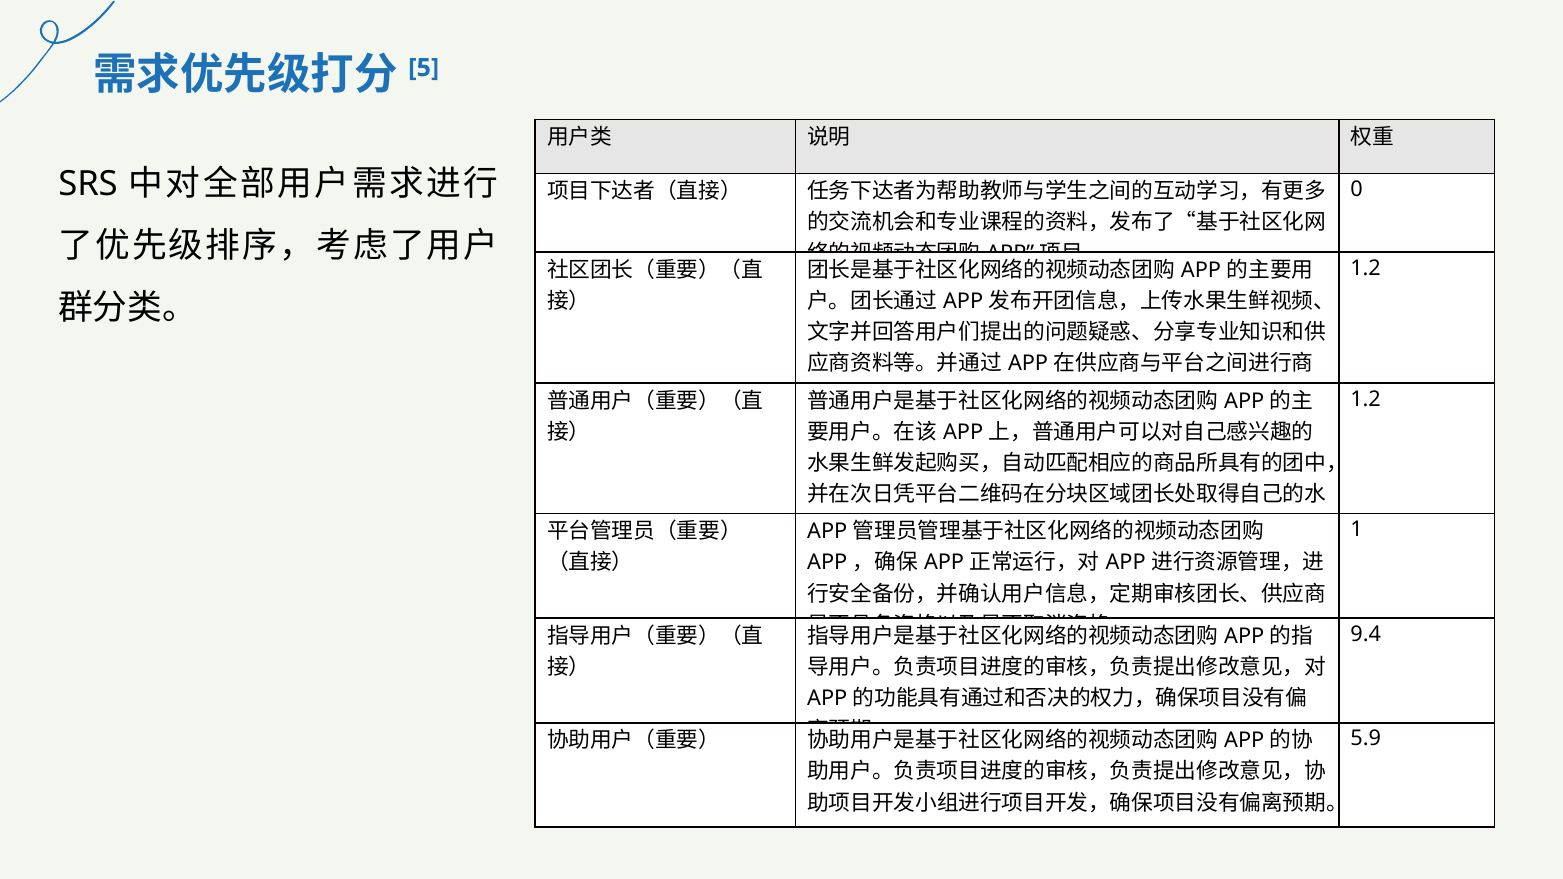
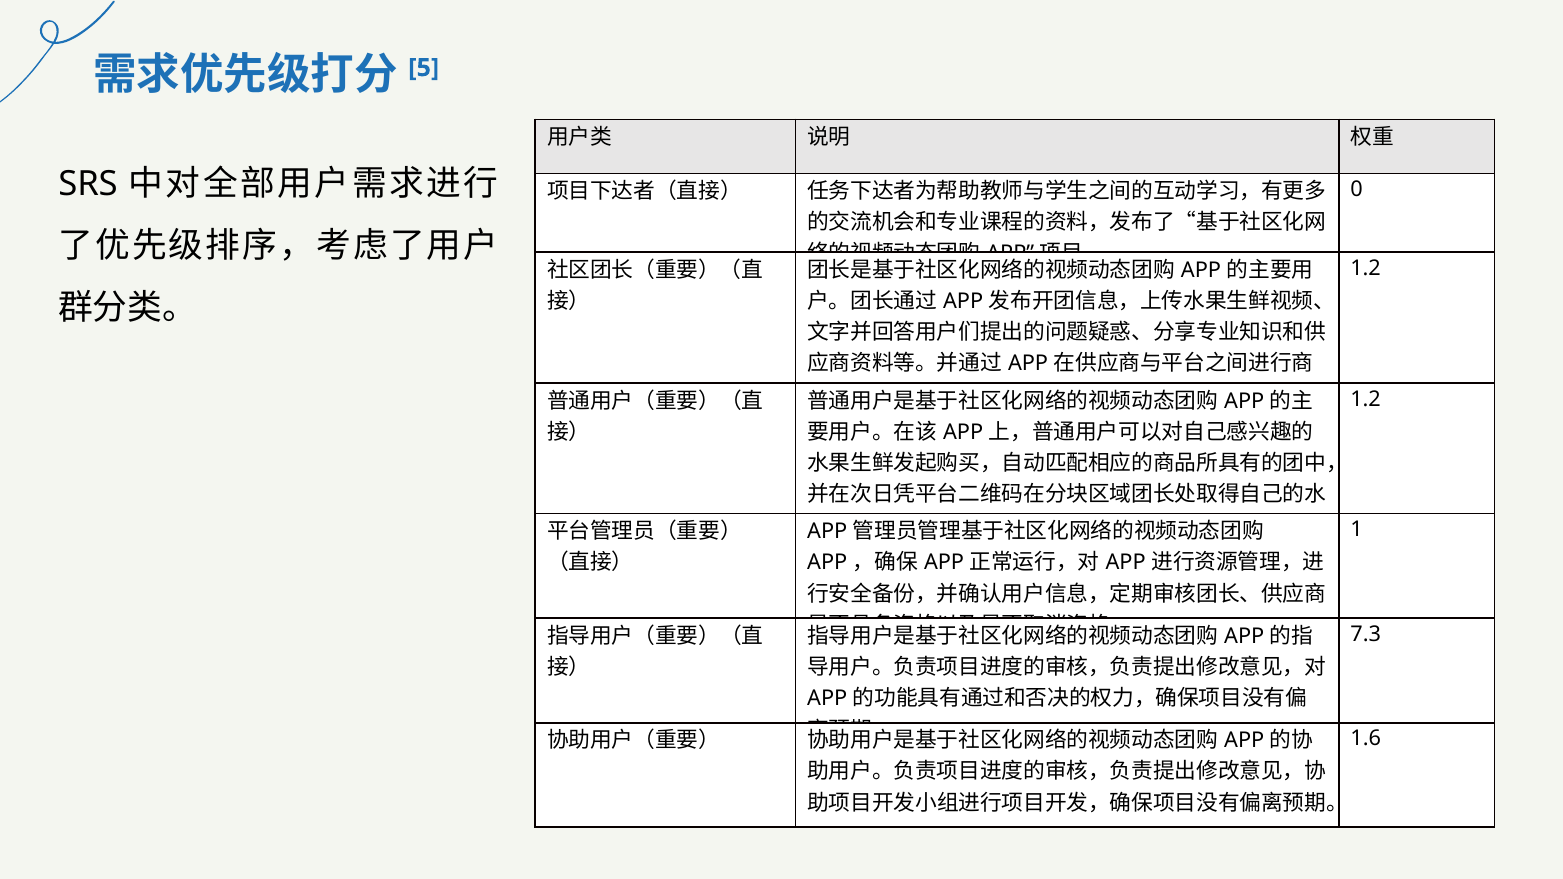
9.4: 9.4 -> 7.3 (1366, 635)
5.9: 5.9 -> 1.6 (1366, 739)
